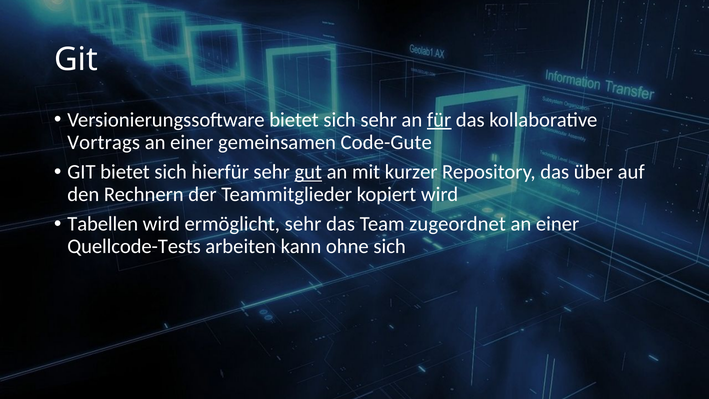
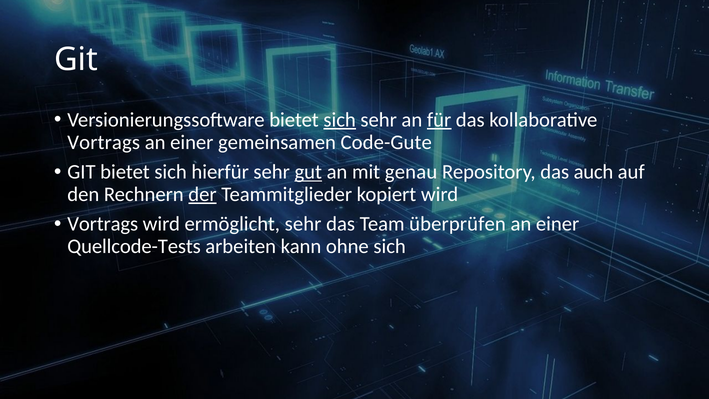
sich underline: none -> present (340, 120)
kurzer: kurzer -> genau (411, 172)
über: über -> auch (593, 172)
der underline: none -> present (203, 194)
Tabellen: Tabellen -> Vortrags (103, 224)
zugeordnet: zugeordnet -> überprüfen (458, 224)
